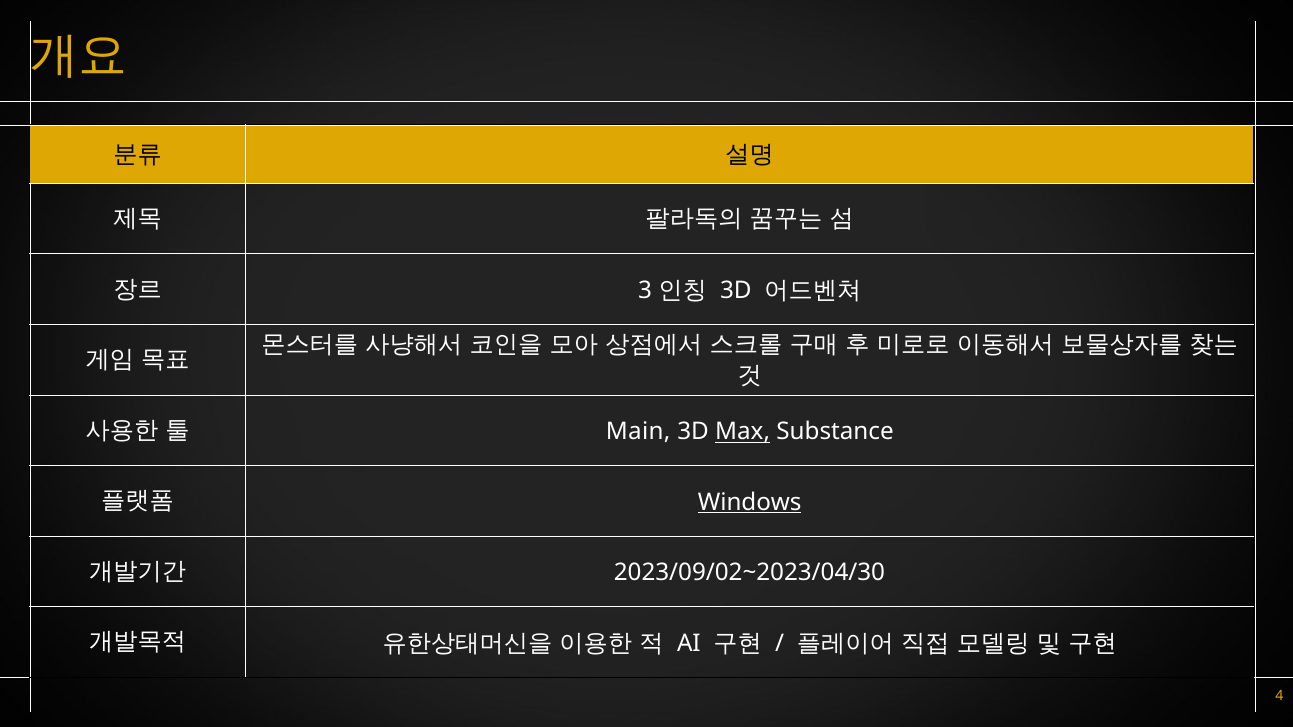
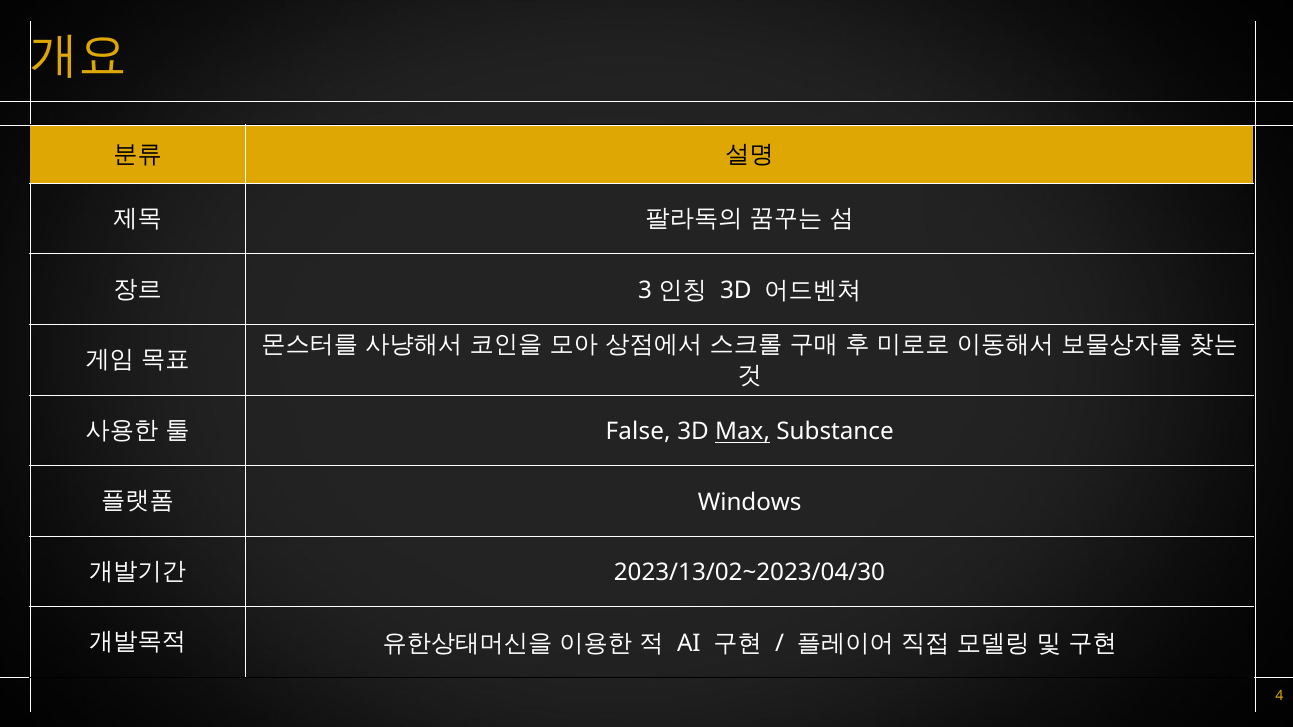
Main: Main -> False (638, 432)
Windows underline: present -> none (750, 503)
2023/09/02~2023/04/30: 2023/09/02~2023/04/30 -> 2023/13/02~2023/04/30 (749, 573)
